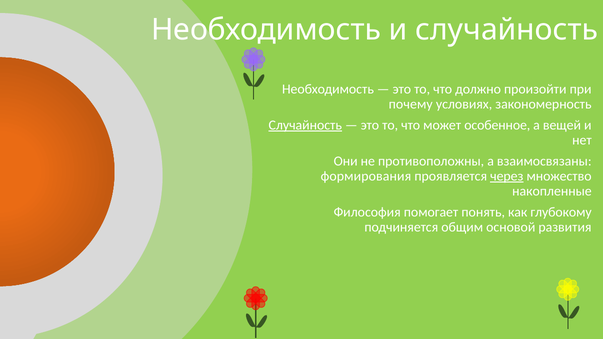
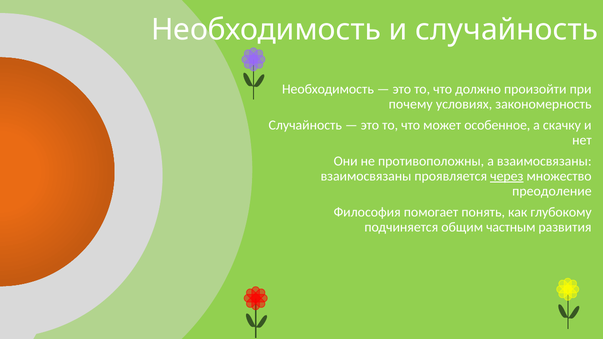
Случайность underline: present -> none (305, 125)
вещей: вещей -> скачку (562, 125)
формирования: формирования -> взаимосвязаны (366, 176)
накопленные: накопленные -> преодоление (552, 191)
основой: основой -> частным (511, 227)
